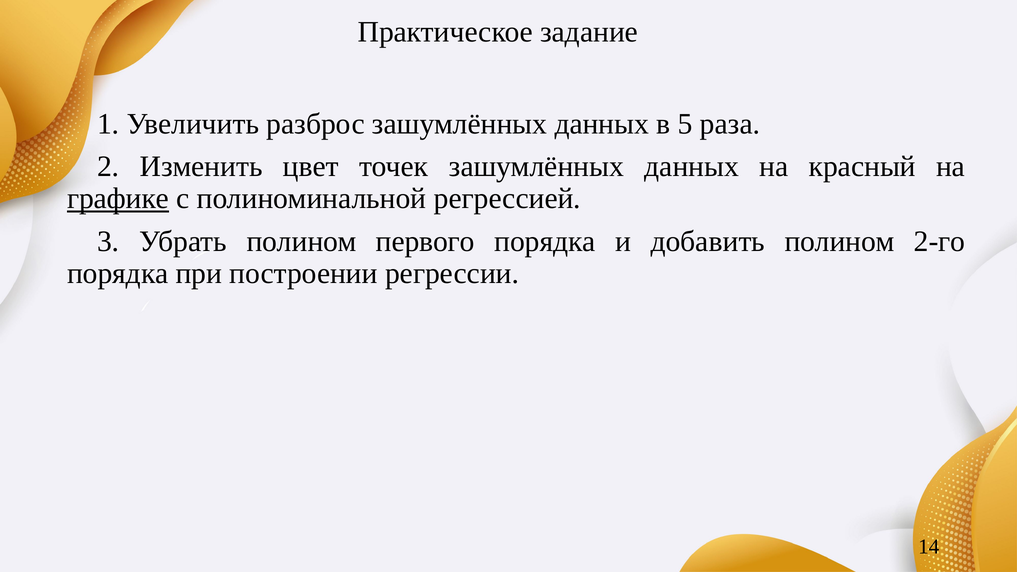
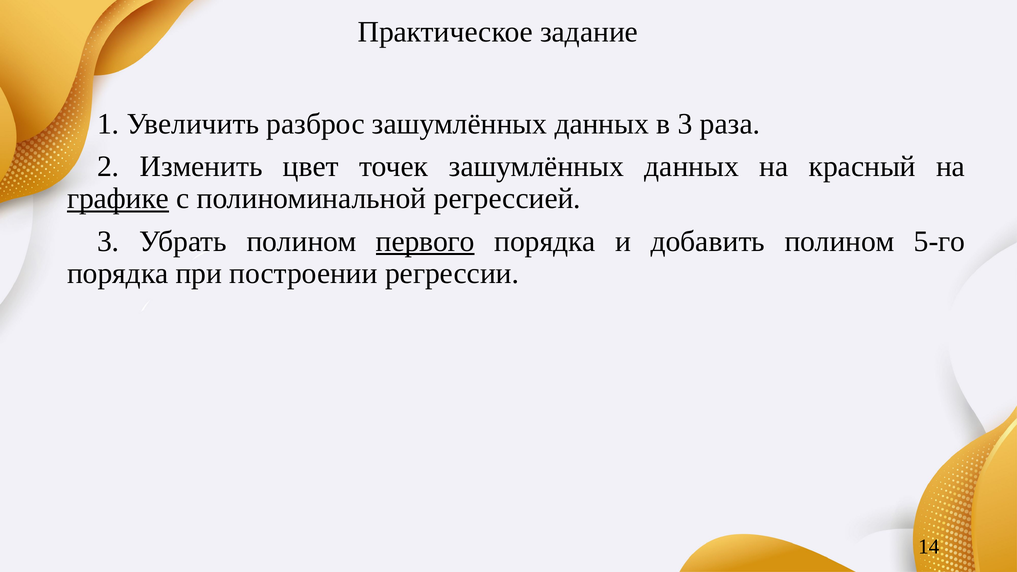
в 5: 5 -> 3 (685, 124)
первого underline: none -> present (425, 241)
2-го: 2-го -> 5-го (940, 241)
